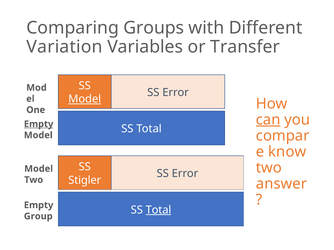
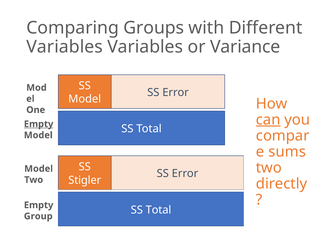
Variation: Variation -> Variables (65, 47)
Transfer: Transfer -> Variance (245, 47)
Model underline: present -> none (85, 99)
know: know -> sums (287, 152)
answer: answer -> directly (282, 184)
Total underline: present -> none (158, 210)
